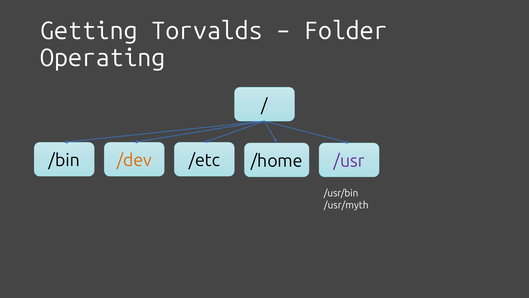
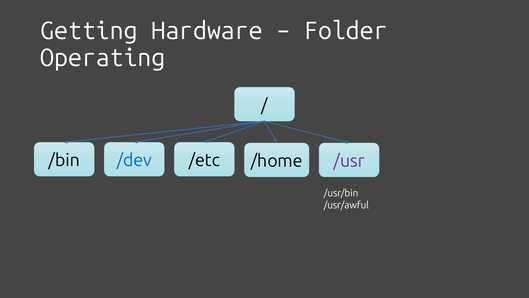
Torvalds: Torvalds -> Hardware (207, 31)
/dev colour: orange -> blue (134, 160)
/usr/myth: /usr/myth -> /usr/awful (346, 205)
